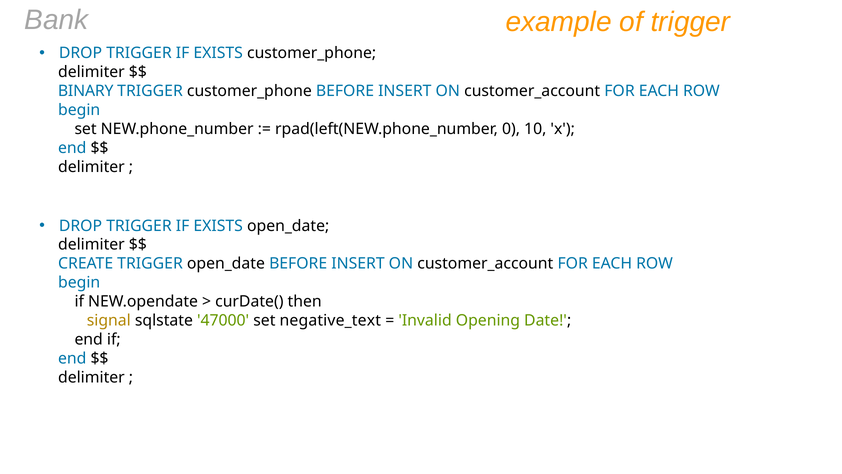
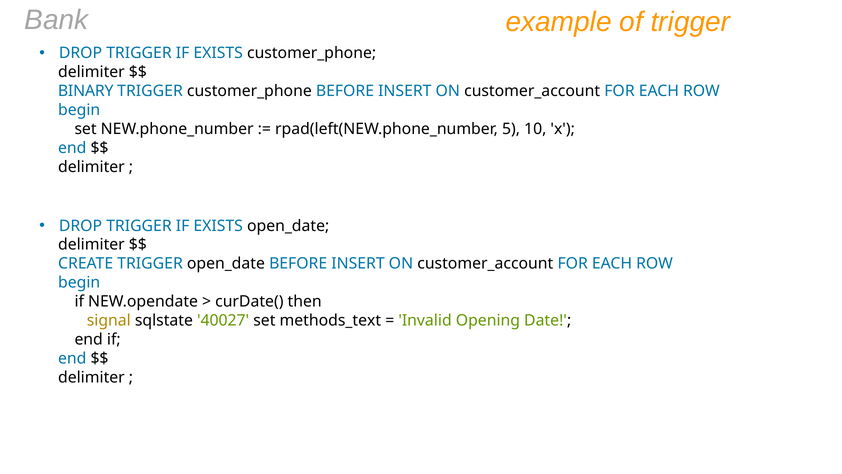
0: 0 -> 5 (511, 129)
47000: 47000 -> 40027 (223, 320)
negative_text: negative_text -> methods_text (330, 320)
